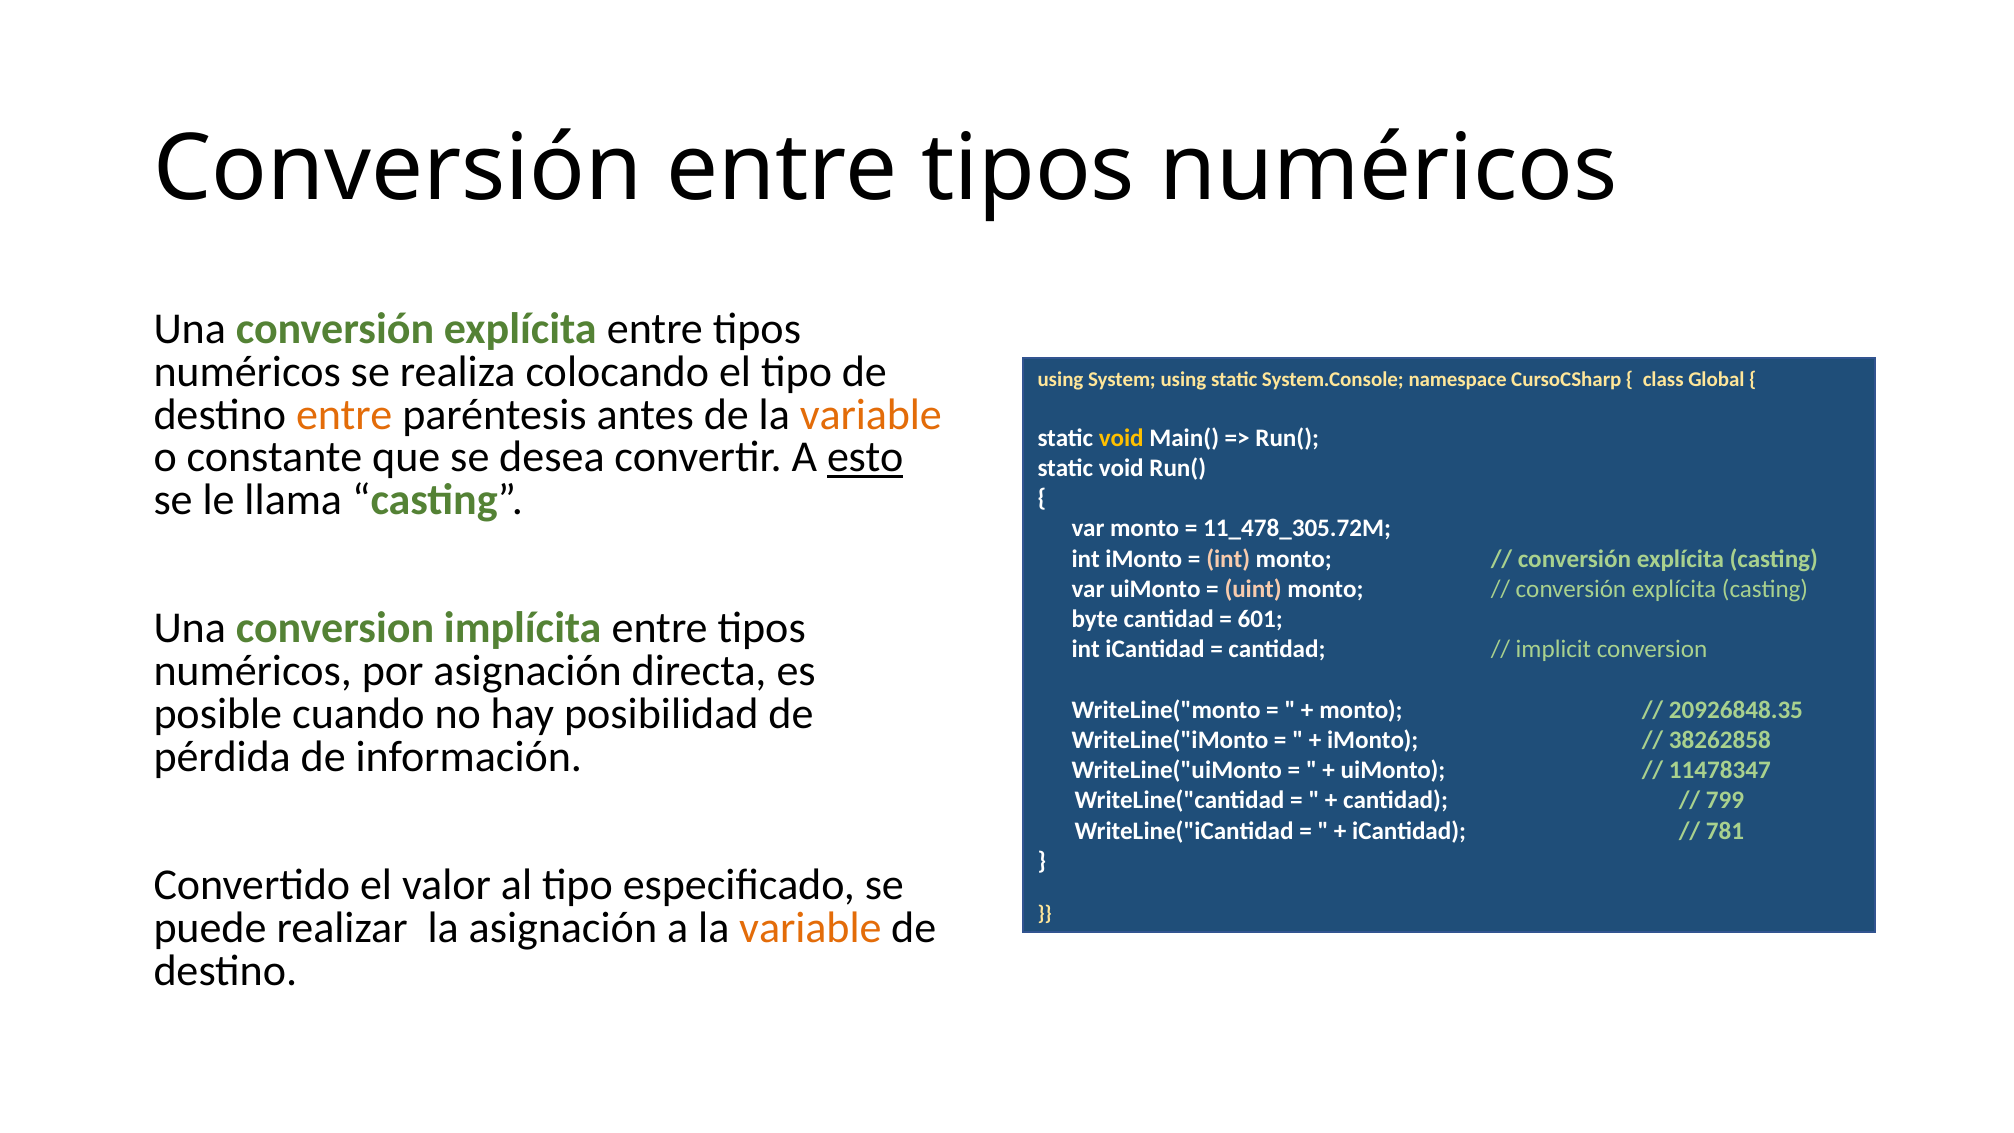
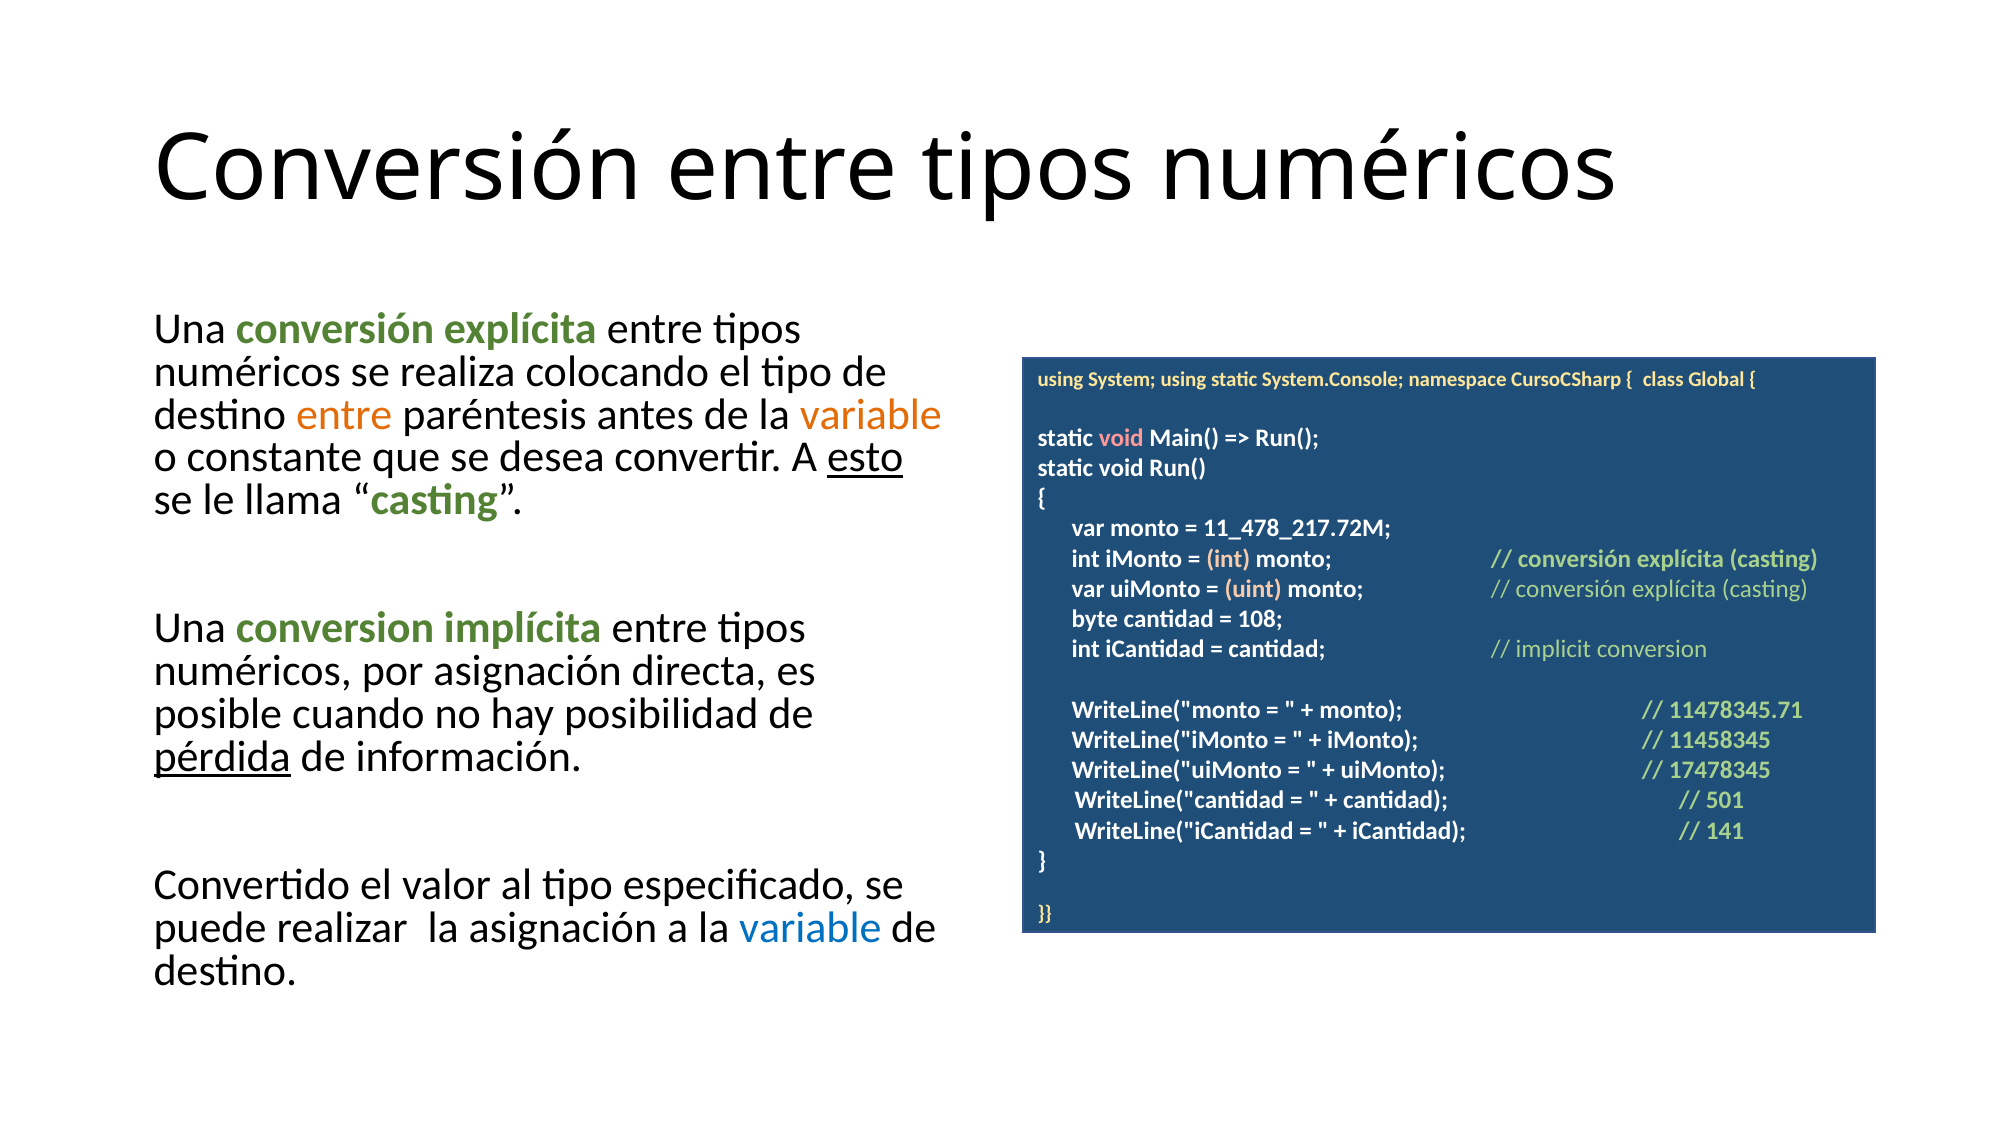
void colour: yellow -> pink (1121, 438)
11_478_305.72M: 11_478_305.72M -> 11_478_217.72M (1297, 529)
601: 601 -> 108 (1260, 619)
20926848.35: 20926848.35 -> 11478345.71 (1736, 710)
38262858: 38262858 -> 11458345 (1720, 740)
pérdida underline: none -> present (222, 757)
11478347: 11478347 -> 17478345 (1720, 770)
799: 799 -> 501 (1725, 800)
781: 781 -> 141 (1725, 831)
variable colour: orange -> blue (810, 928)
